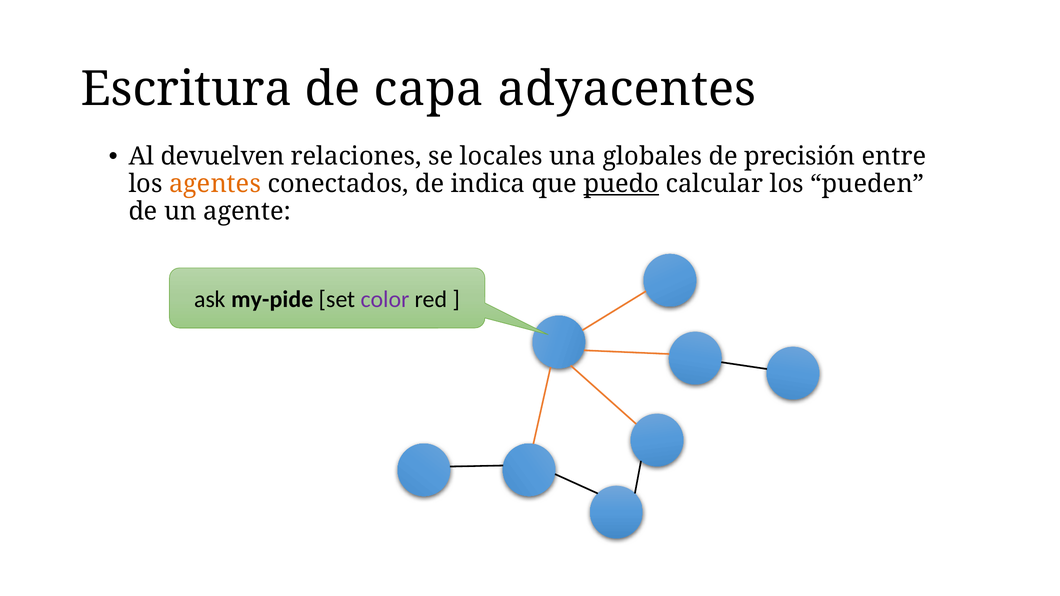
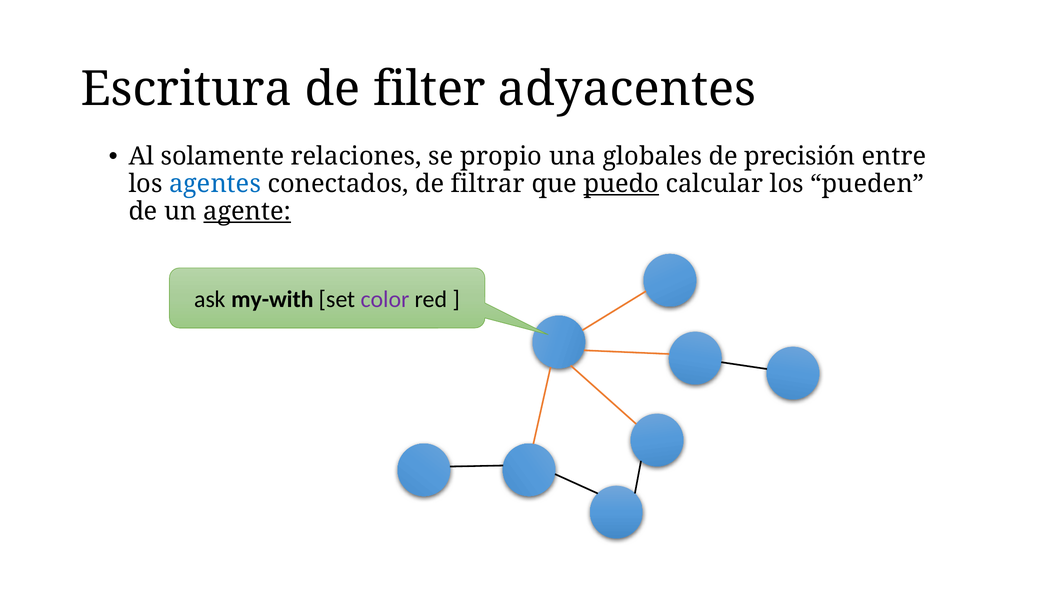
capa: capa -> filter (429, 89)
devuelven: devuelven -> solamente (223, 157)
locales: locales -> propio (501, 157)
agentes colour: orange -> blue (215, 184)
indica: indica -> filtrar (488, 184)
agente underline: none -> present (247, 211)
my-pide: my-pide -> my-with (272, 300)
